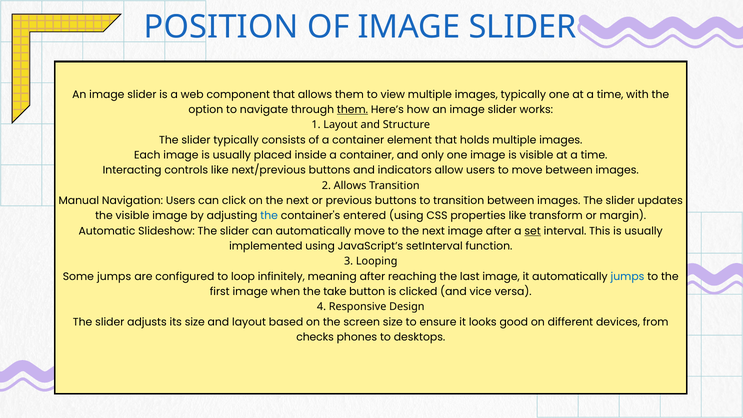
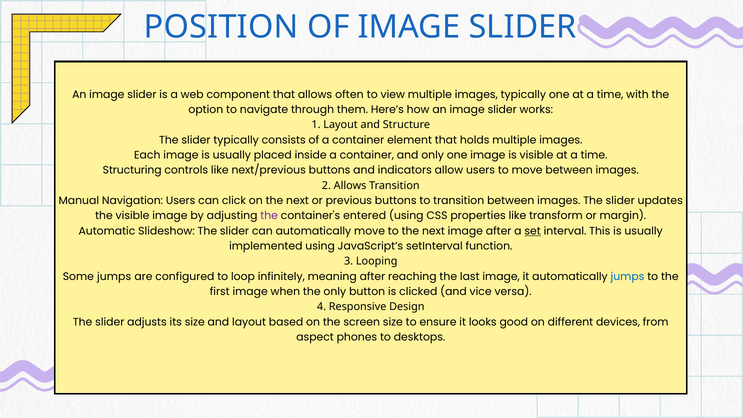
allows them: them -> often (349, 95)
them underline: present -> none (352, 110)
Interacting: Interacting -> Structuring (132, 170)
the colour: blue -> purple (269, 216)
the take: take -> only (335, 292)
checks: checks -> aspect (315, 337)
